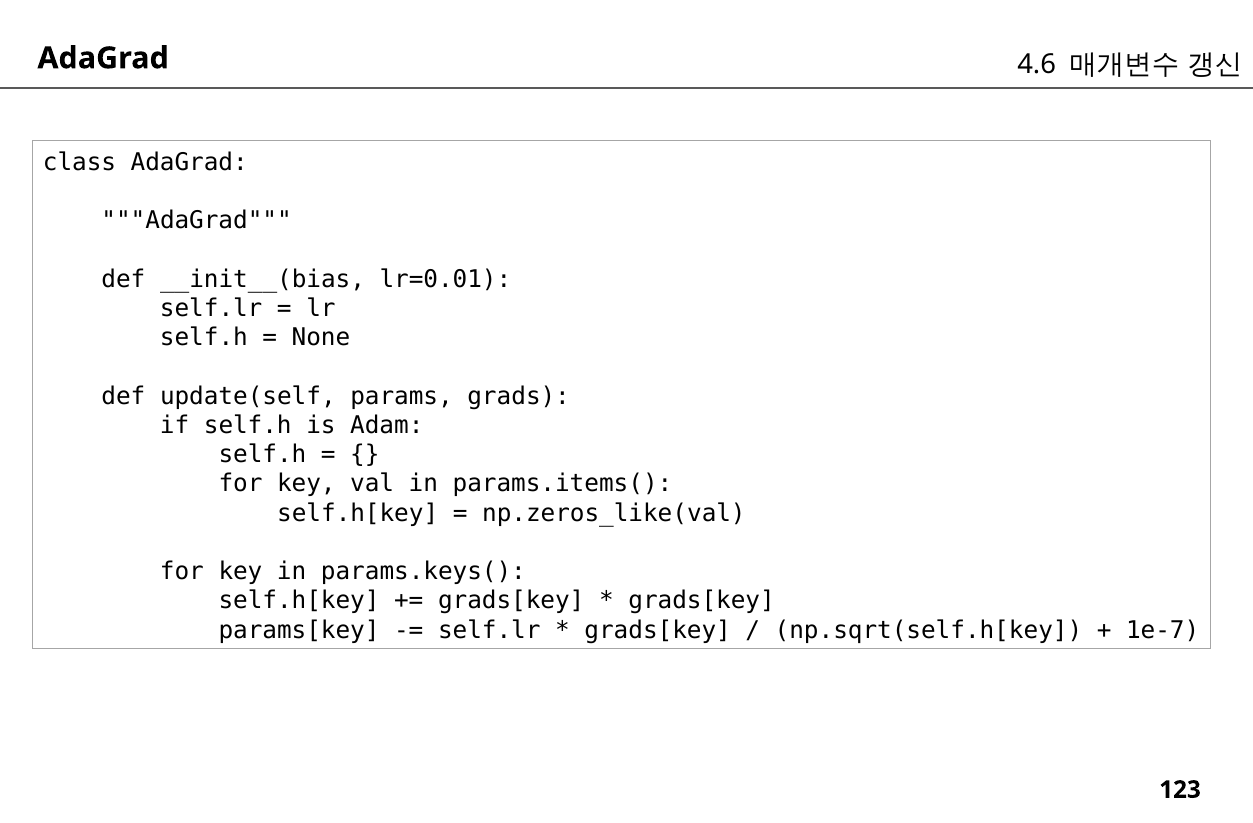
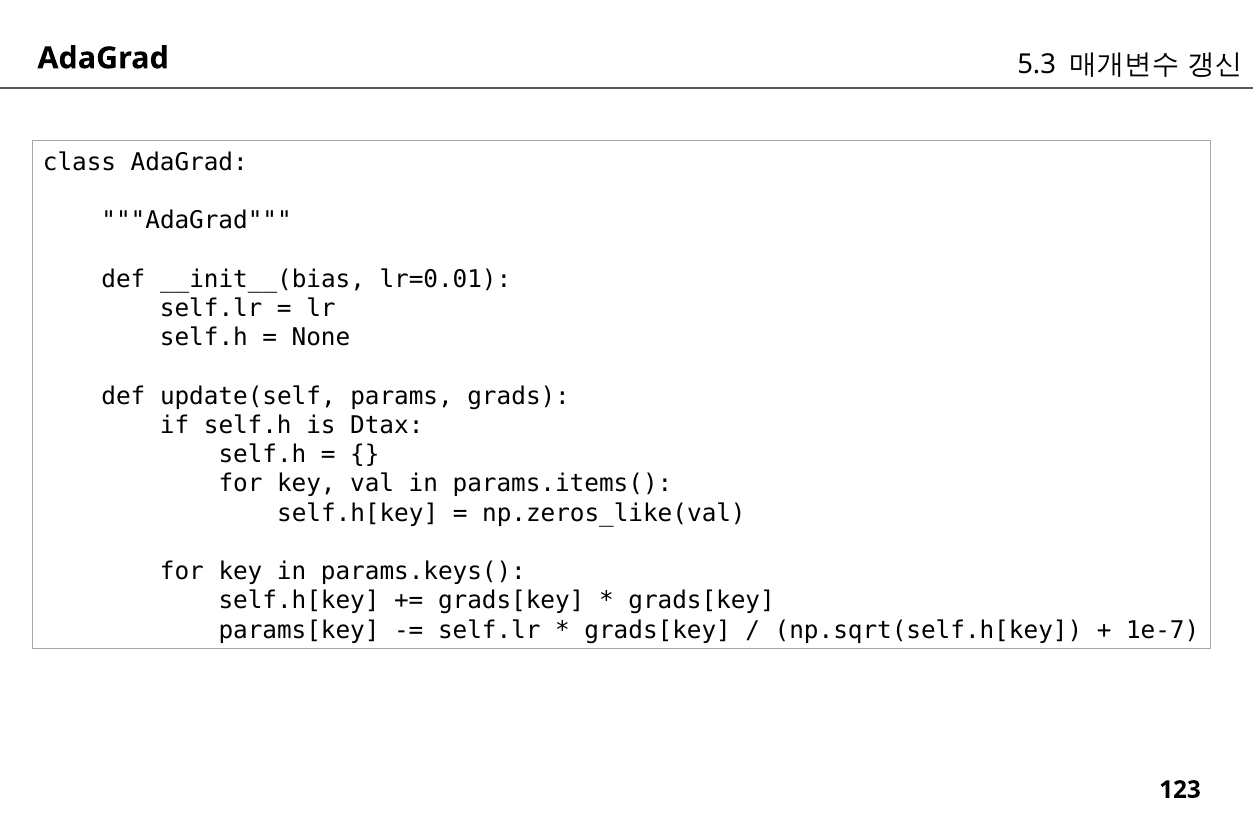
4.6: 4.6 -> 5.3 (1037, 64)
Adam: Adam -> Dtax (387, 425)
